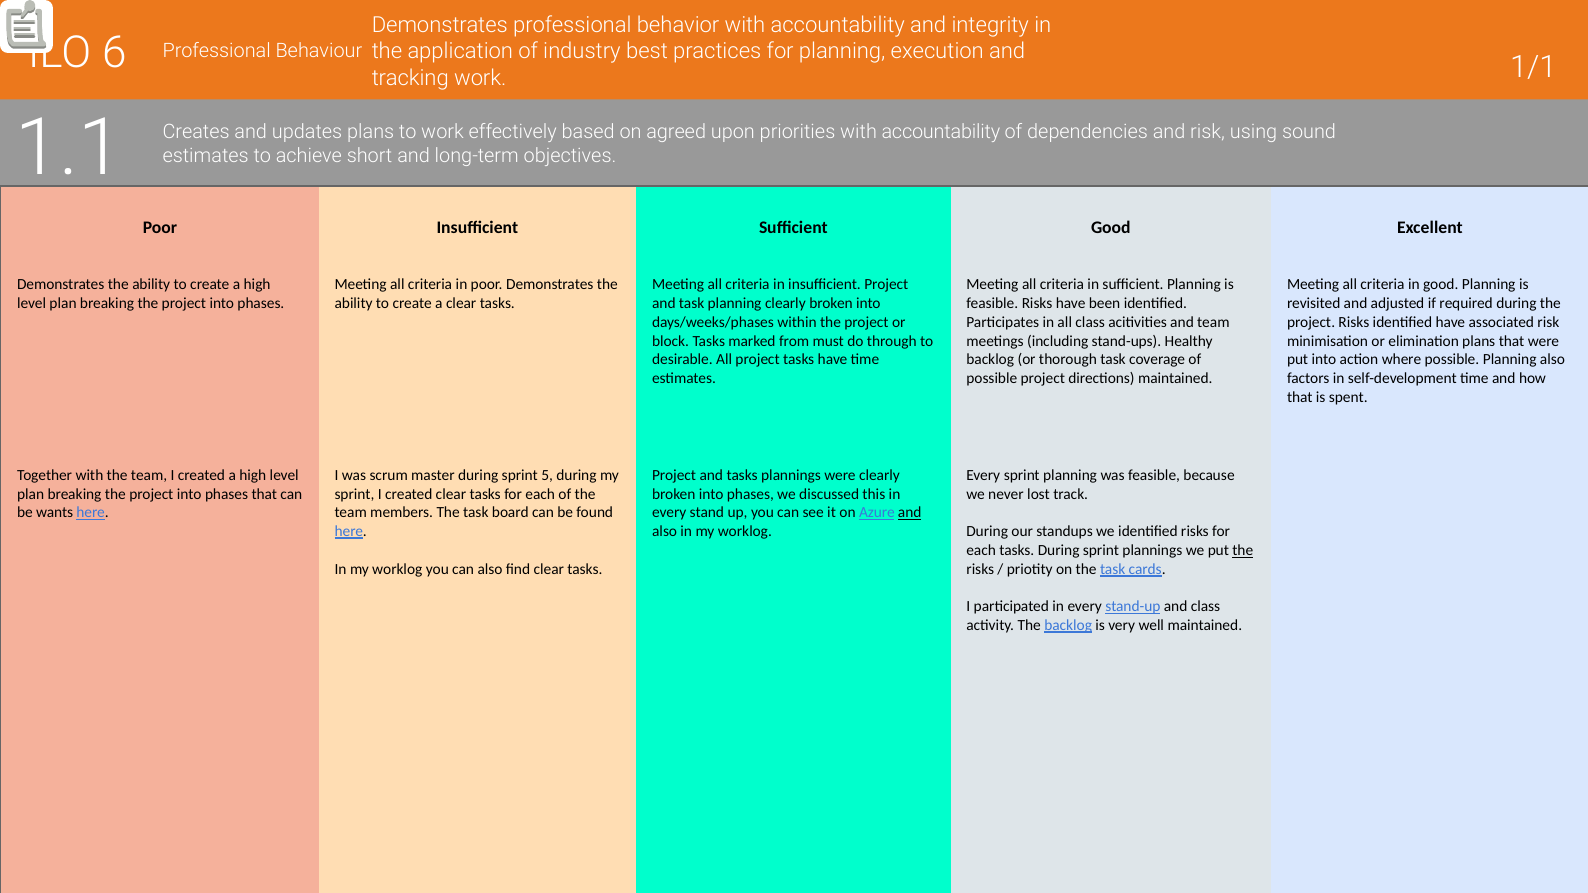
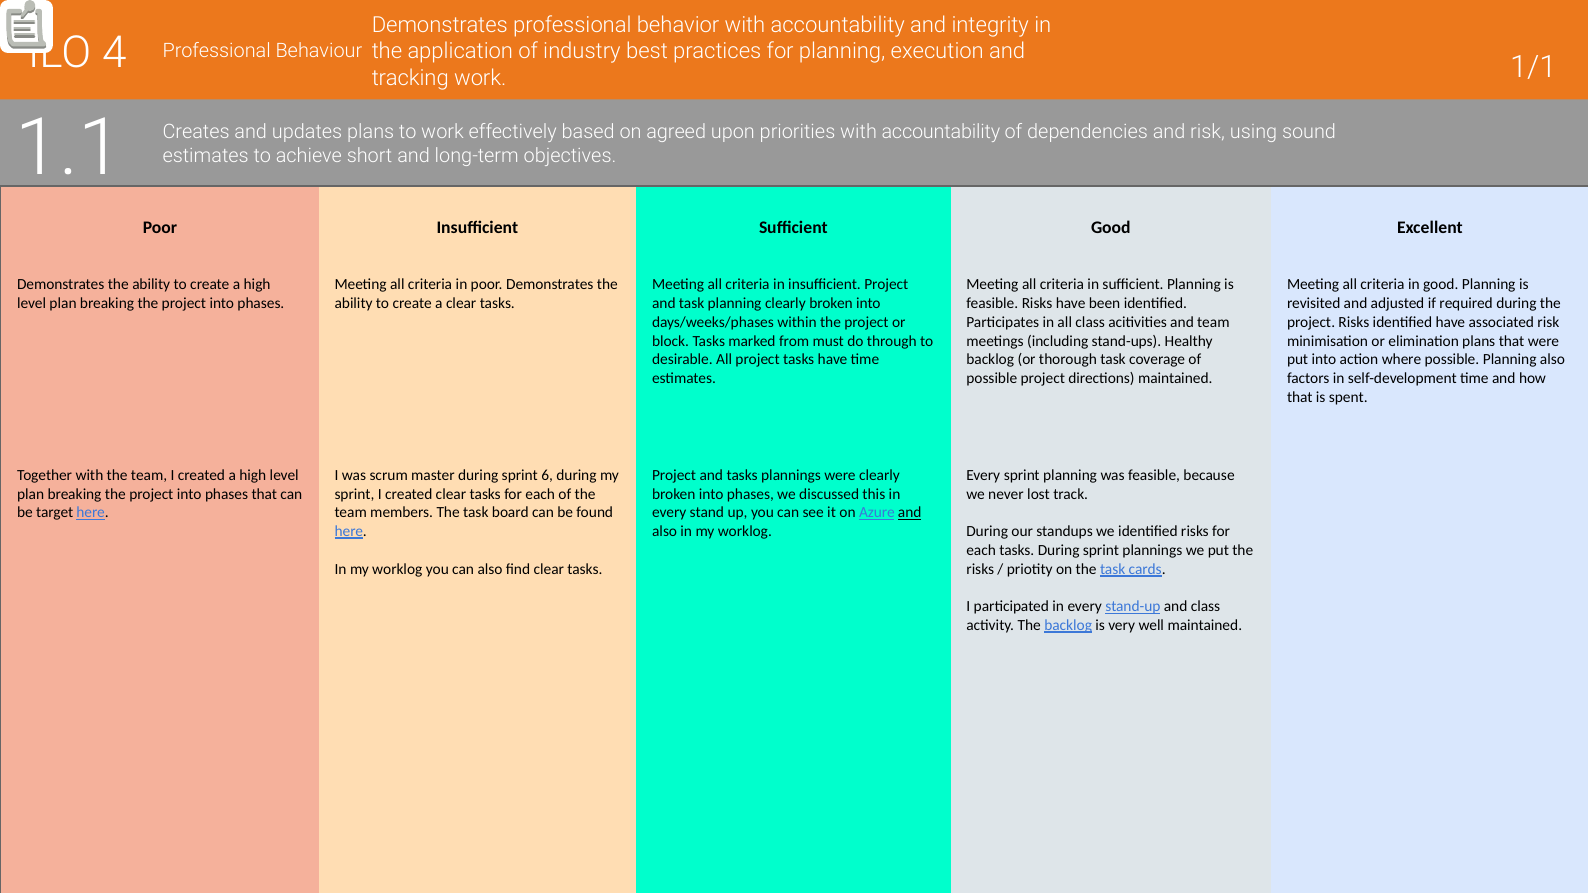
6: 6 -> 4 (114, 53)
5: 5 -> 6 (547, 475)
wants: wants -> target (55, 513)
the underline: present -> none (1243, 551)
